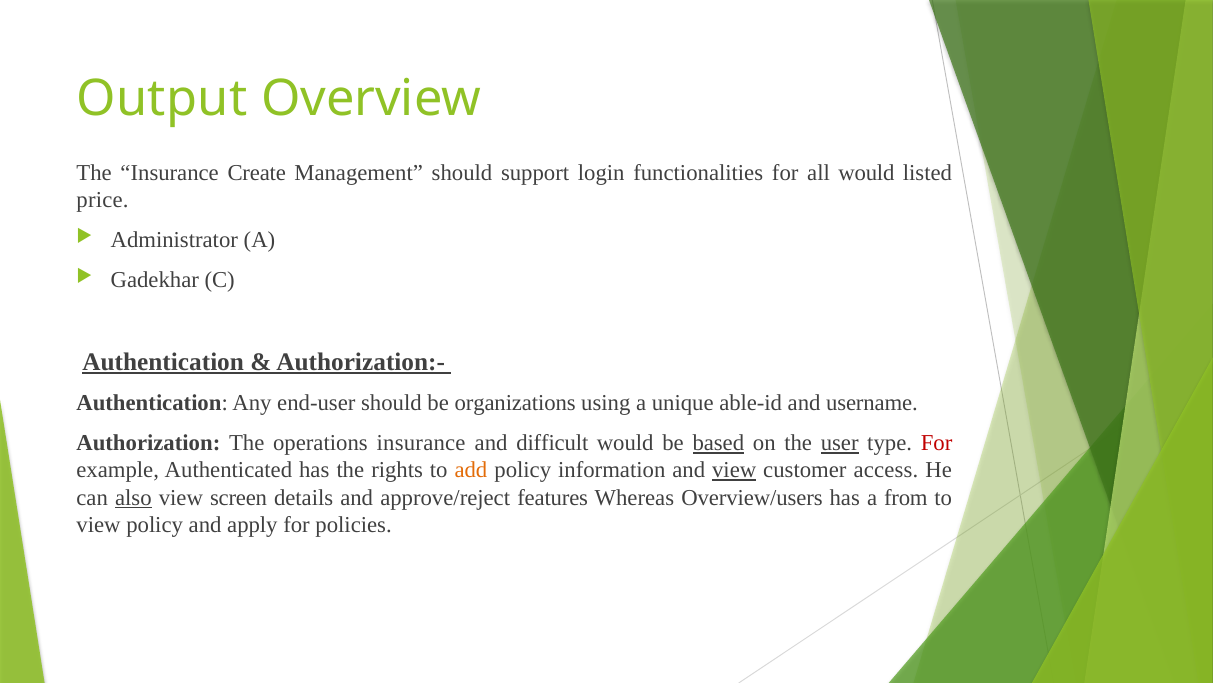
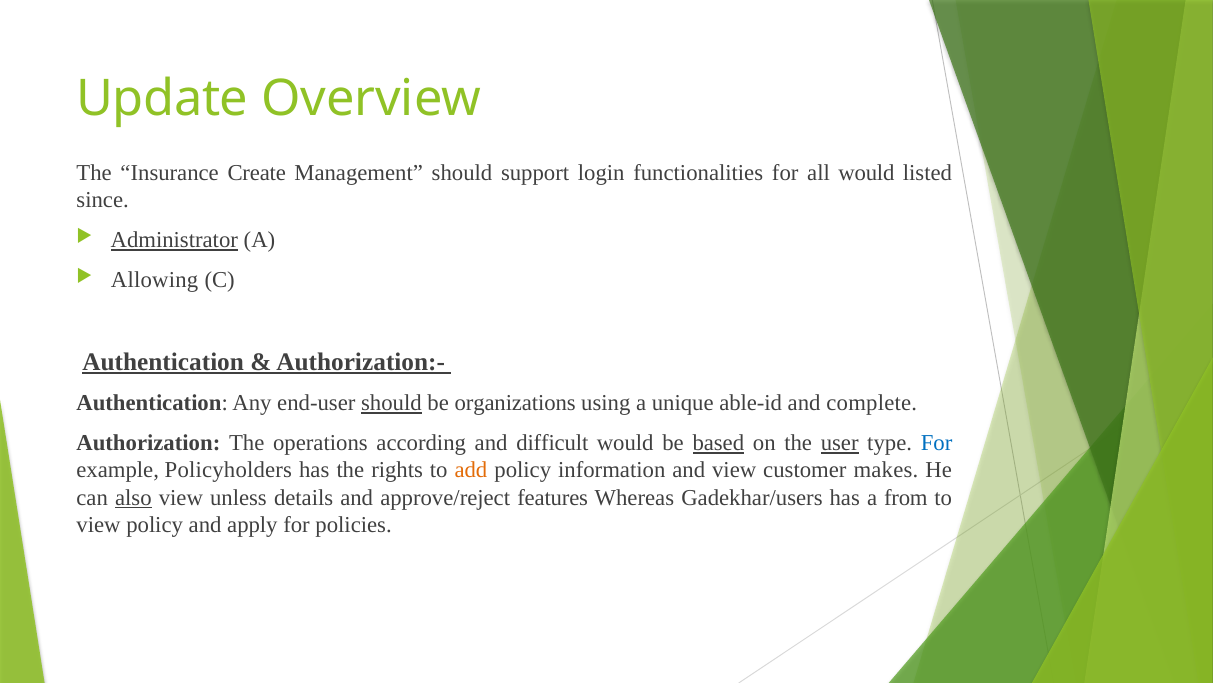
Output: Output -> Update (162, 99)
price: price -> since (103, 200)
Administrator underline: none -> present (174, 240)
Gadekhar: Gadekhar -> Allowing (155, 280)
should underline: none -> present (391, 403)
username: username -> complete (872, 403)
operations insurance: insurance -> according (421, 443)
For colour: red -> blue (937, 443)
Authenticated: Authenticated -> Policyholders (228, 470)
view underline: present -> none (734, 470)
access: access -> makes (886, 470)
screen: screen -> unless (238, 497)
Overview/users: Overview/users -> Gadekhar/users (752, 497)
